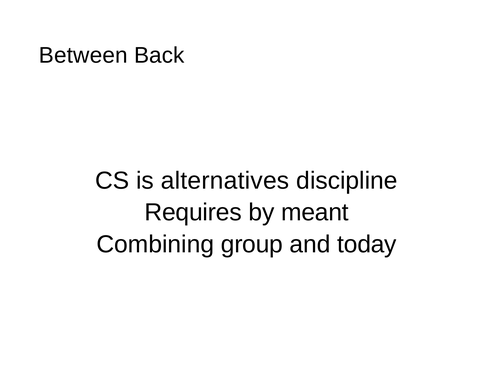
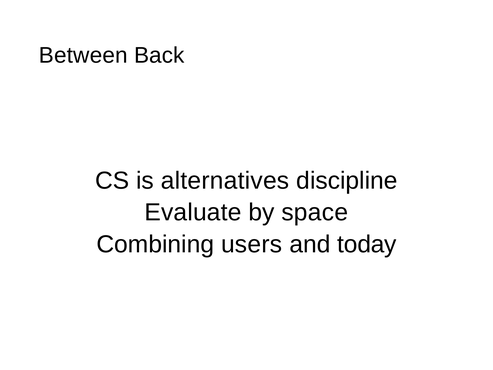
Requires: Requires -> Evaluate (193, 212)
meant: meant -> space (315, 212)
group: group -> users (252, 244)
